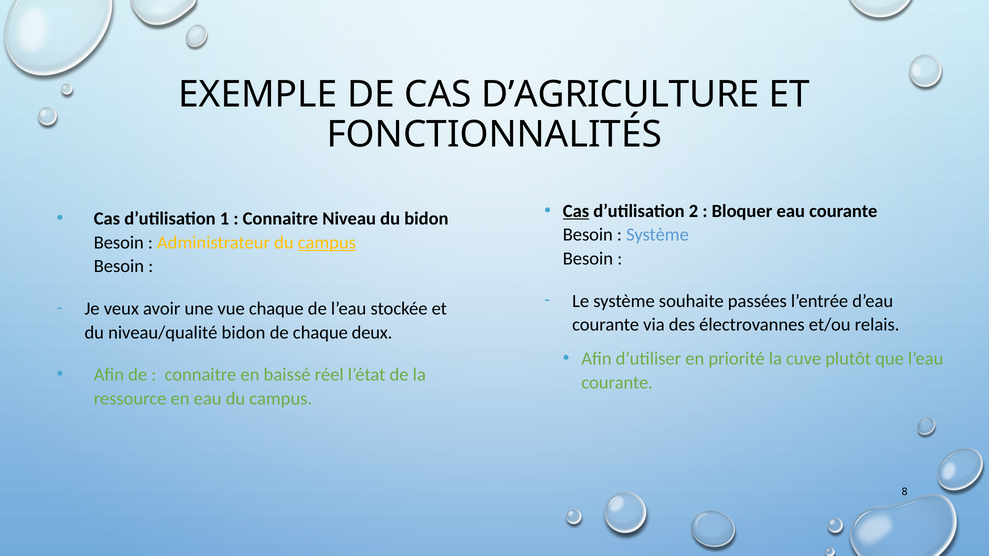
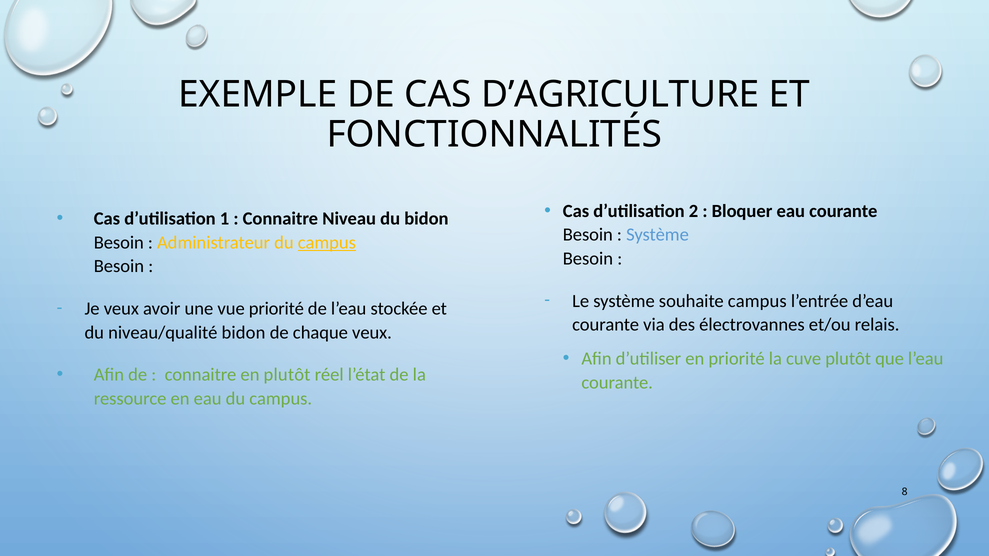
Cas underline: present -> none (576, 211)
souhaite passées: passées -> campus (757, 301)
vue chaque: chaque -> priorité (276, 309)
chaque deux: deux -> veux (372, 333)
en baissé: baissé -> plutôt (287, 375)
